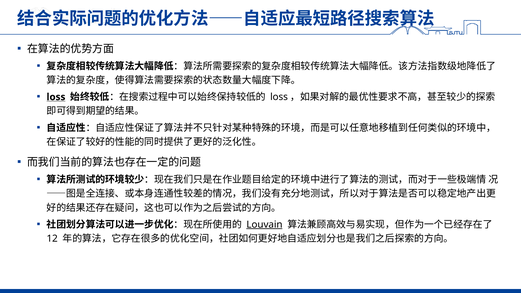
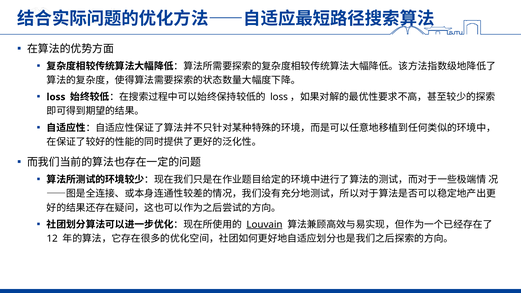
loss underline: present -> none (56, 97)
